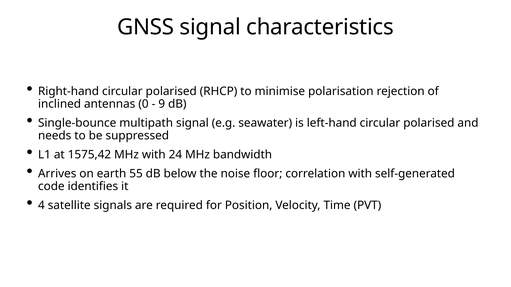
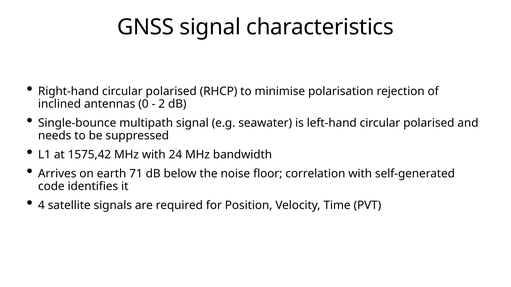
9: 9 -> 2 (162, 104)
55: 55 -> 71 (136, 174)
